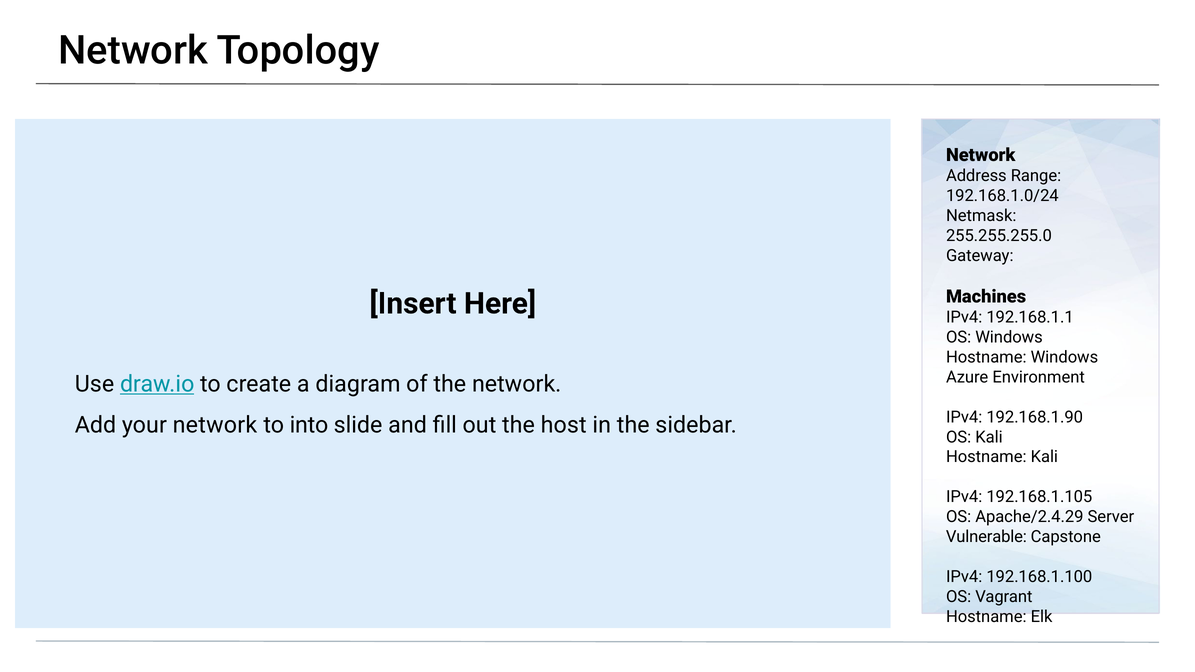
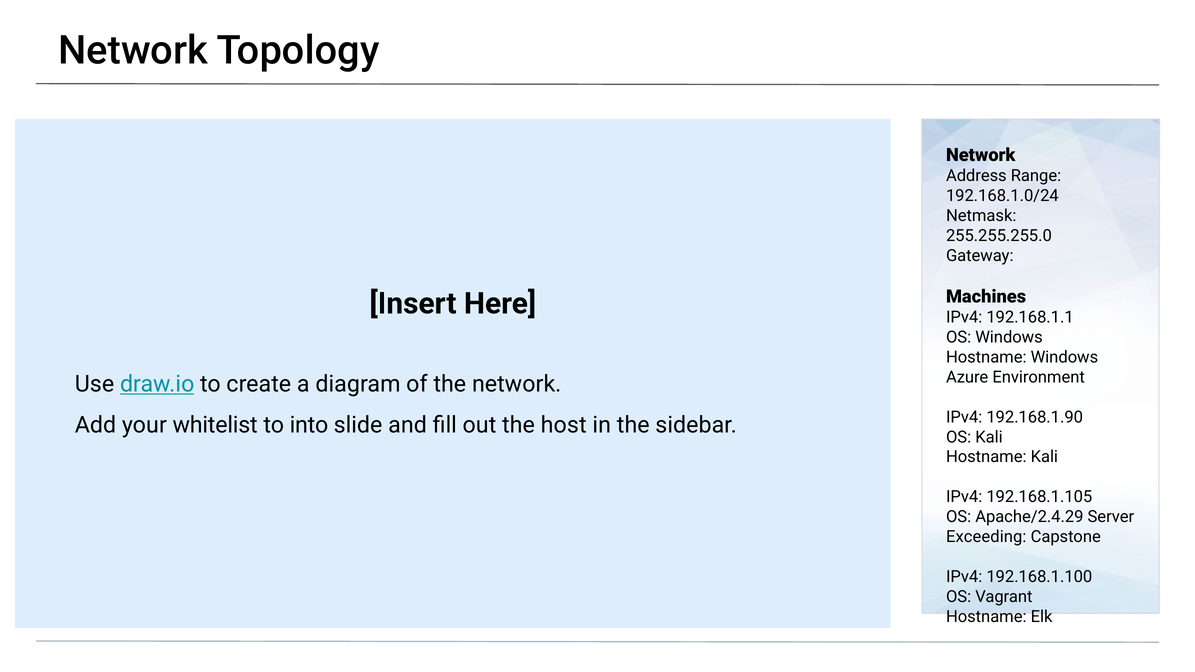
your network: network -> whitelist (215, 425)
Vulnerable: Vulnerable -> Exceeding (986, 537)
